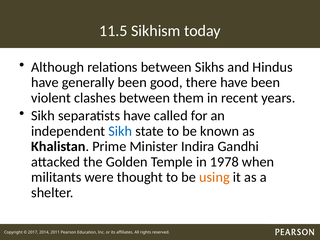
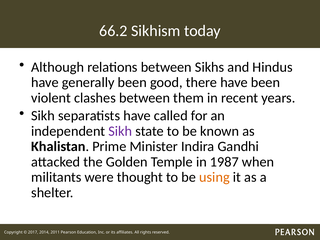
11.5: 11.5 -> 66.2 (113, 31)
Sikh colour: blue -> purple (120, 131)
1978: 1978 -> 1987 (224, 162)
